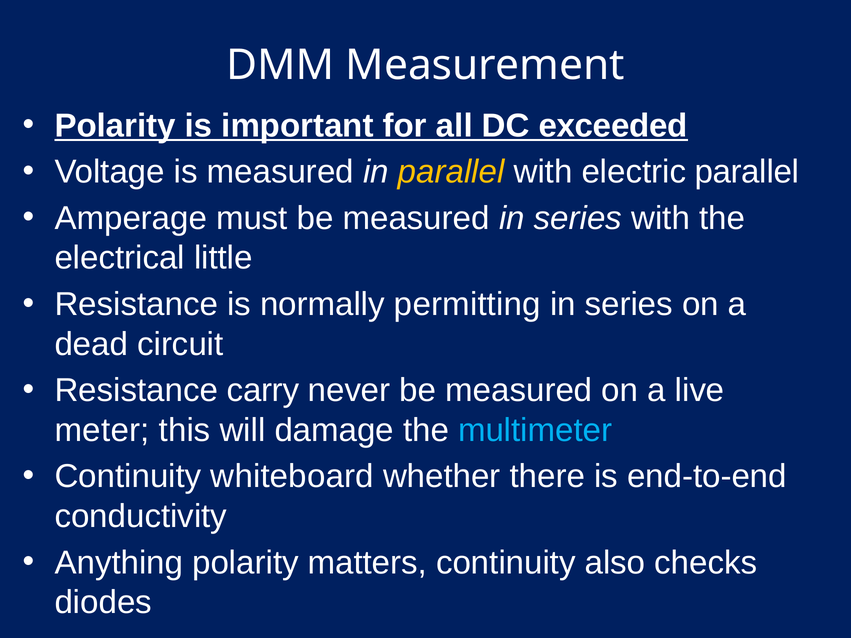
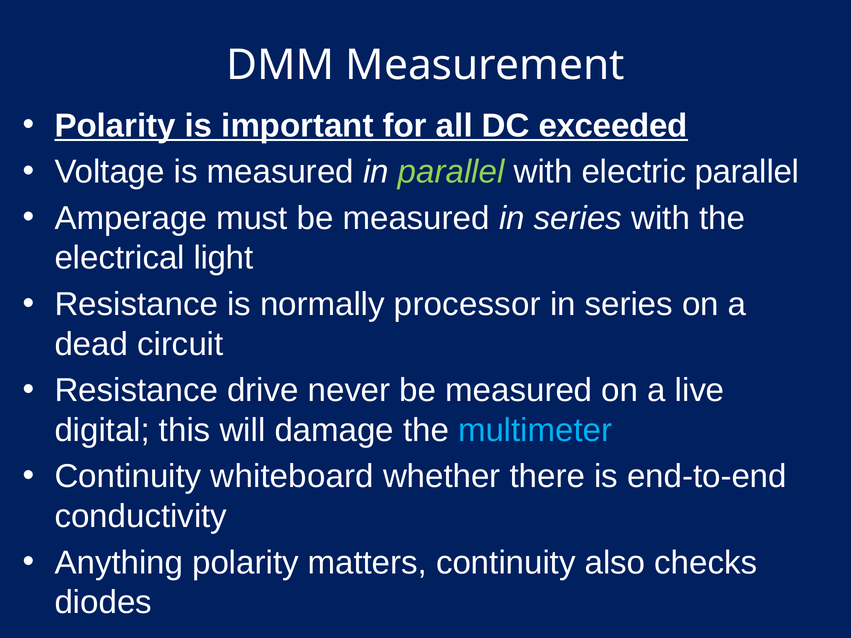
parallel colour: yellow -> light green (451, 172)
little: little -> light (224, 258)
permitting: permitting -> processor (467, 305)
carry: carry -> drive (263, 391)
meter: meter -> digital (102, 430)
